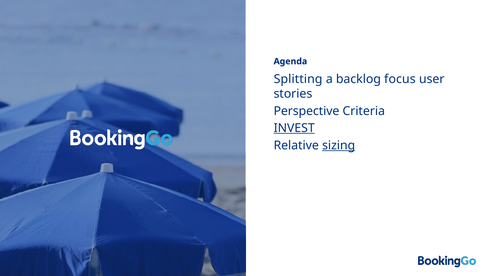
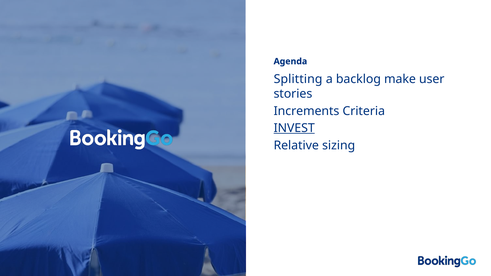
focus: focus -> make (400, 79)
Perspective: Perspective -> Increments (306, 111)
sizing underline: present -> none (339, 145)
